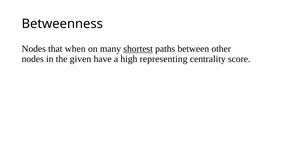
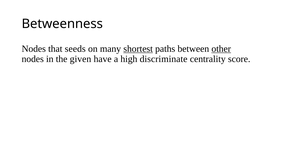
when: when -> seeds (75, 49)
other underline: none -> present (221, 49)
representing: representing -> discriminate (164, 59)
